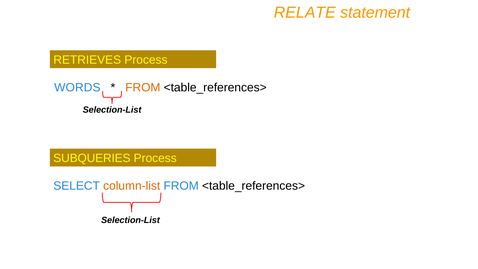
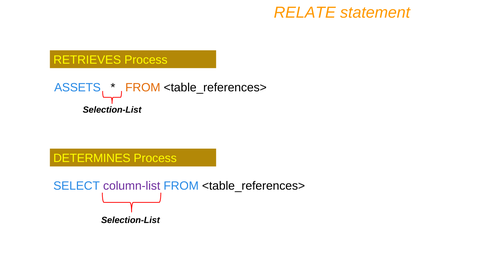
WORDS: WORDS -> ASSETS (77, 88)
SUBQUERIES: SUBQUERIES -> DETERMINES (92, 158)
column-list colour: orange -> purple (132, 186)
